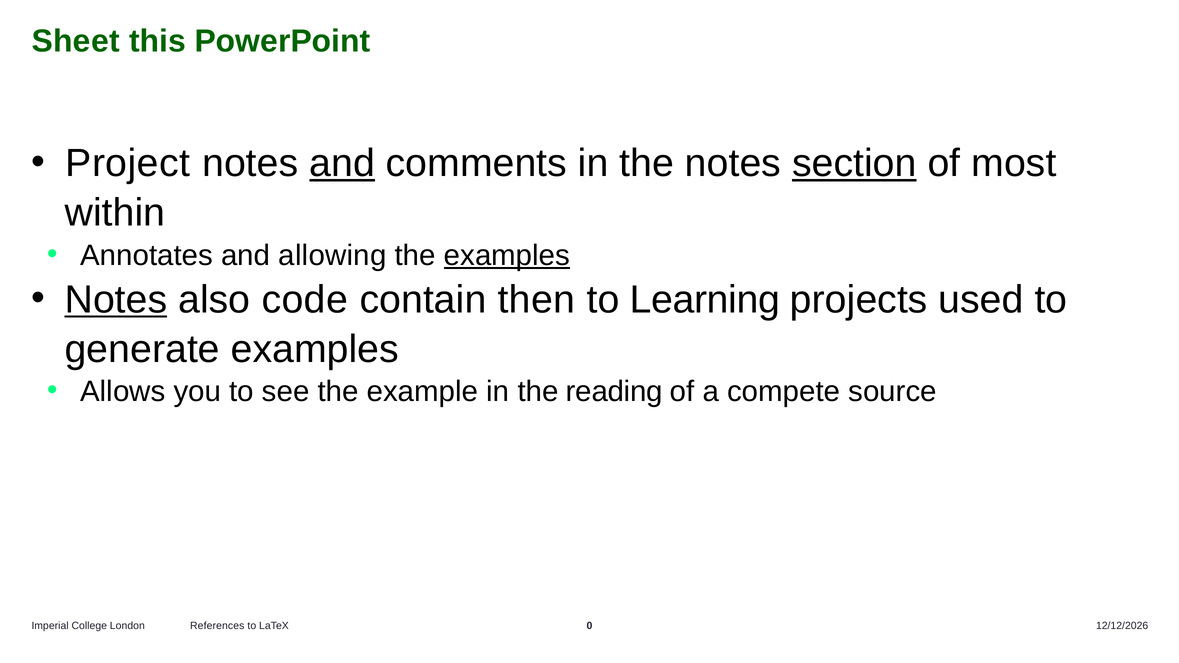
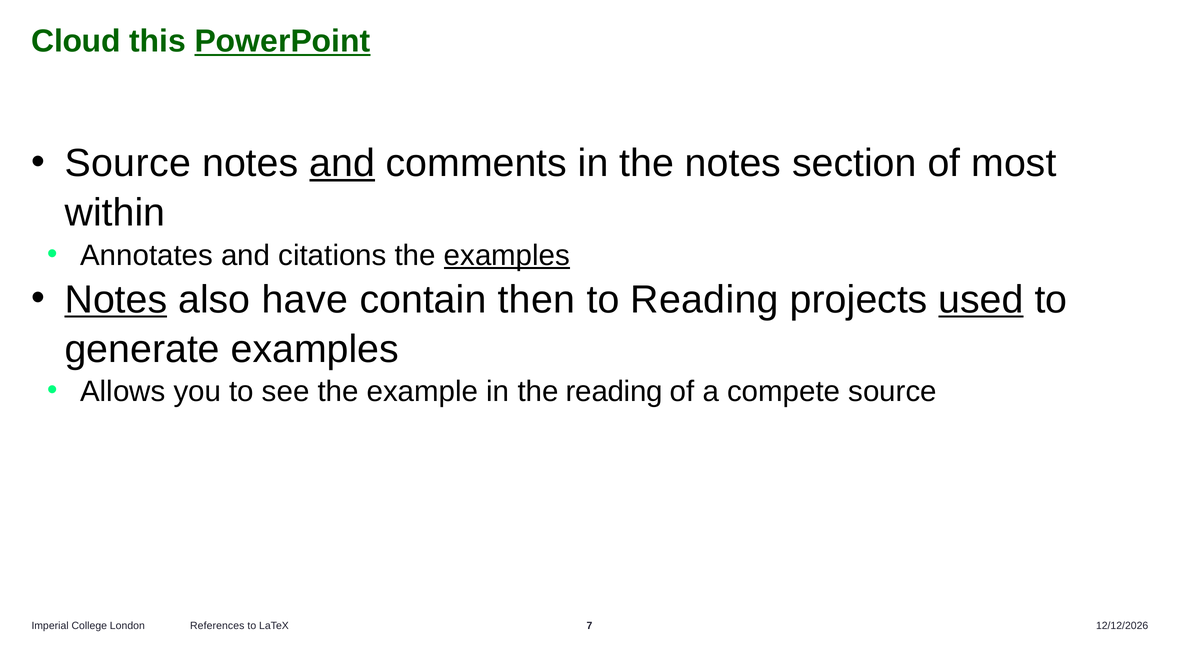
Sheet: Sheet -> Cloud (76, 41)
PowerPoint underline: none -> present (282, 41)
Project: Project -> Source (128, 164)
section underline: present -> none (854, 164)
allowing: allowing -> citations (333, 255)
code: code -> have (305, 300)
to Learning: Learning -> Reading (705, 300)
used underline: none -> present (981, 300)
0: 0 -> 7 (589, 626)
